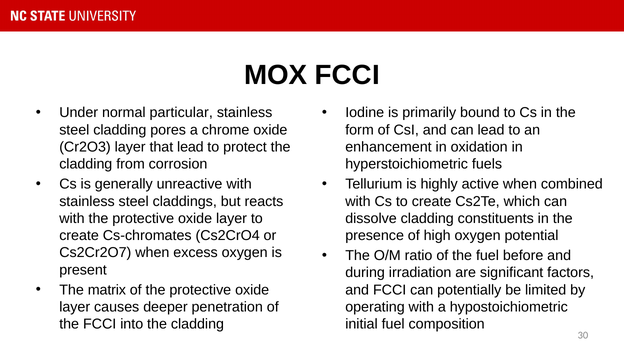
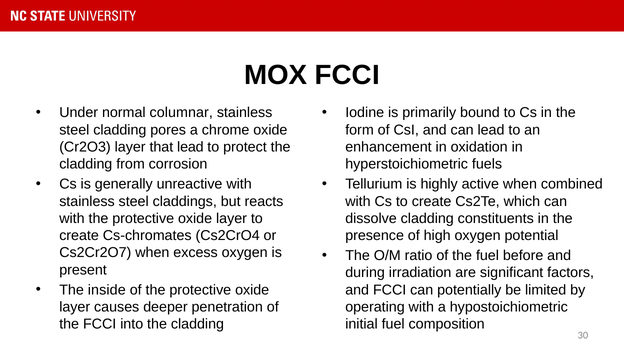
particular: particular -> columnar (181, 113)
matrix: matrix -> inside (107, 290)
